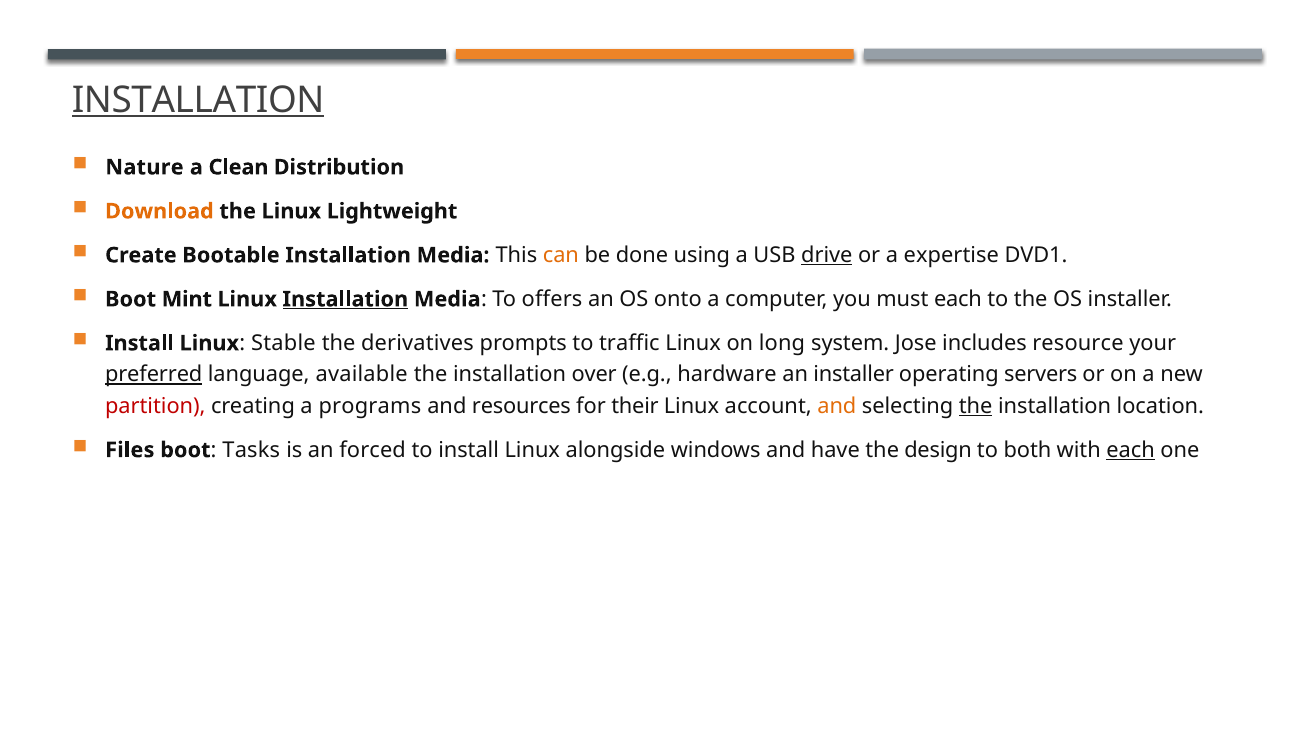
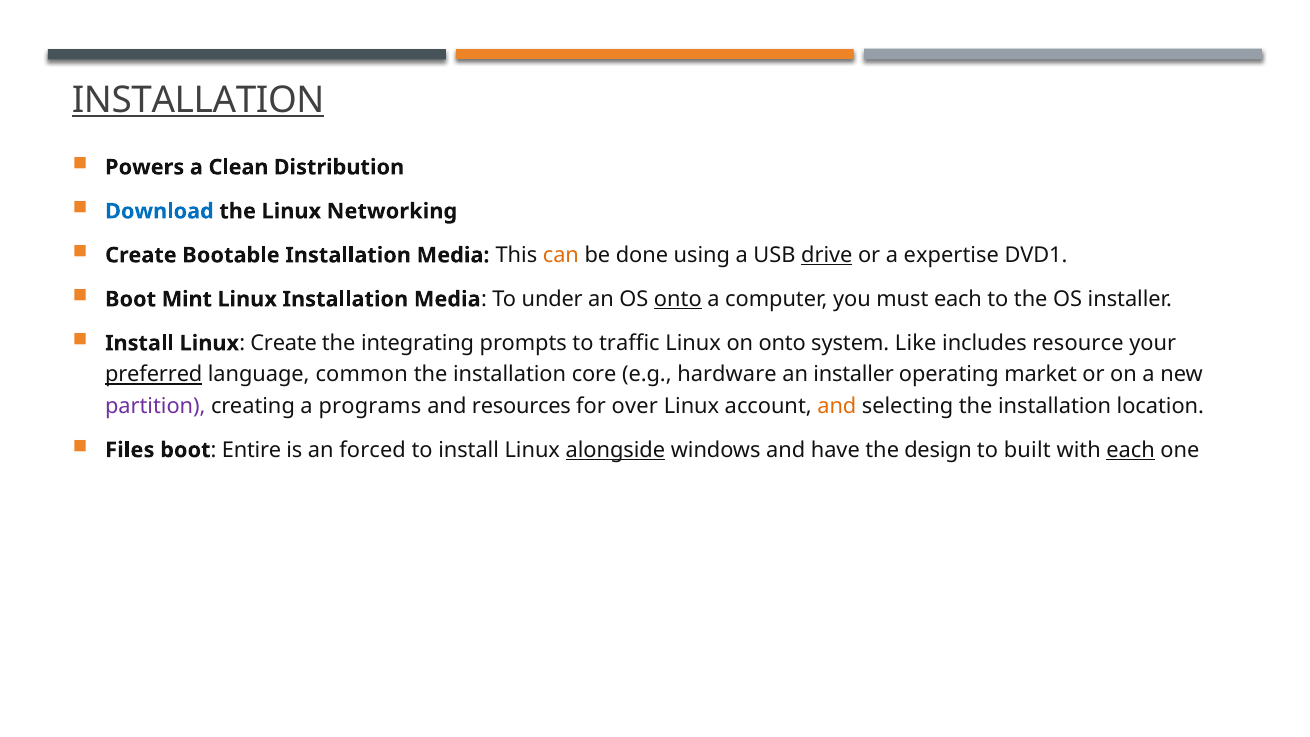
Nature: Nature -> Powers (145, 167)
Download colour: orange -> blue (159, 211)
Lightweight: Lightweight -> Networking (392, 211)
Installation underline: present -> none (345, 299)
offers: offers -> under (552, 299)
onto underline: none -> present (678, 299)
Linux Stable: Stable -> Create (284, 343)
derivatives: derivatives -> integrating (418, 343)
on long: long -> onto (782, 343)
Jose: Jose -> Like (916, 343)
available: available -> common (362, 375)
over: over -> core (594, 375)
servers: servers -> market (1041, 375)
partition colour: red -> purple (155, 406)
their: their -> over (635, 406)
the underline: present -> none (976, 406)
Tasks: Tasks -> Entire (252, 450)
alongside underline: none -> present (615, 450)
both: both -> built (1027, 450)
